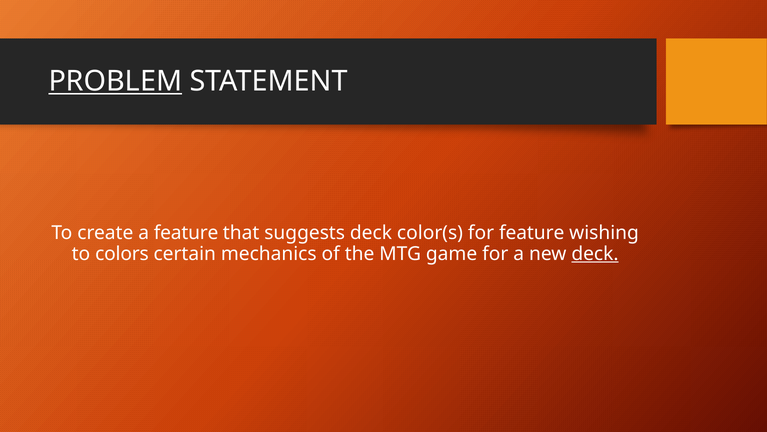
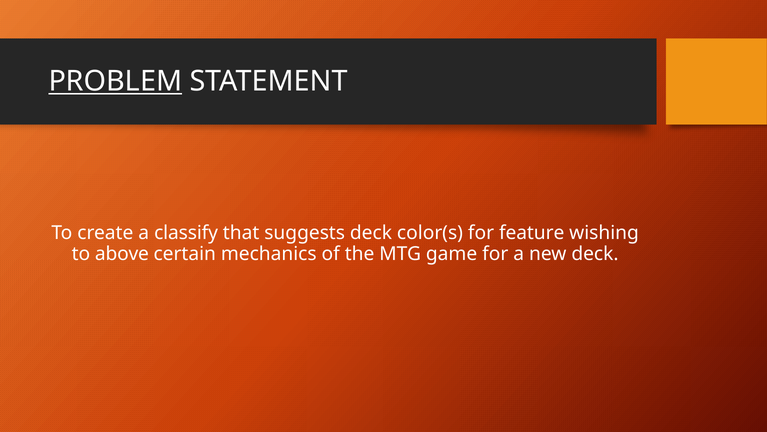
a feature: feature -> classify (186, 233)
colors: colors -> above (122, 253)
deck underline: present -> none (595, 253)
